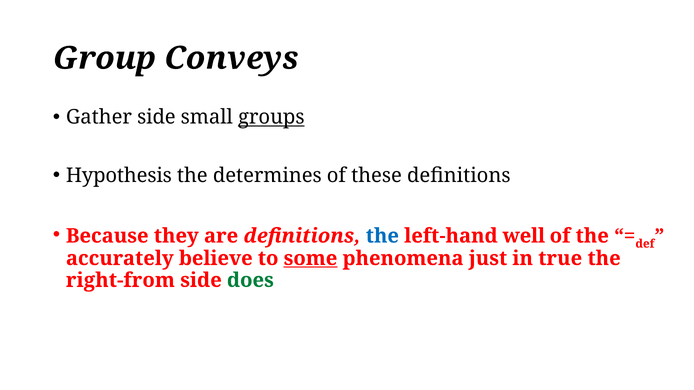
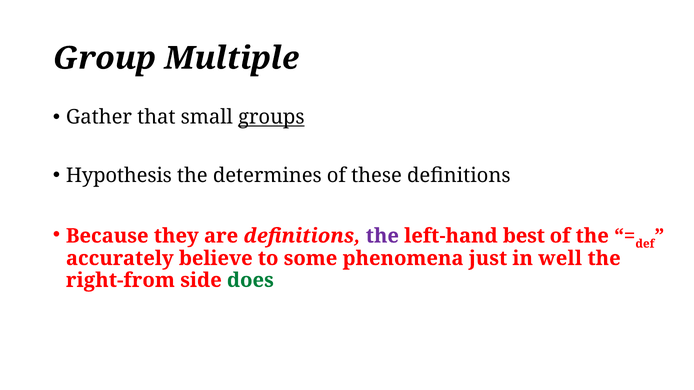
Conveys: Conveys -> Multiple (232, 58)
Gather side: side -> that (156, 117)
the colour: blue -> purple (382, 236)
well: well -> best (524, 236)
some underline: present -> none (310, 259)
true: true -> well (560, 259)
